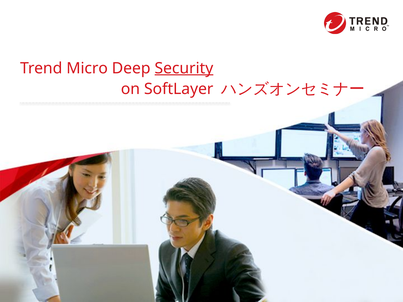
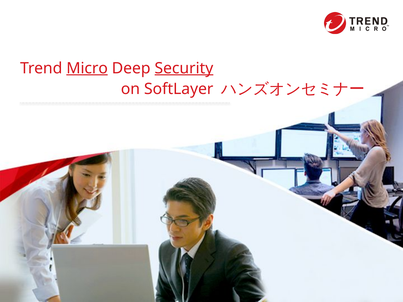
Micro underline: none -> present (87, 68)
